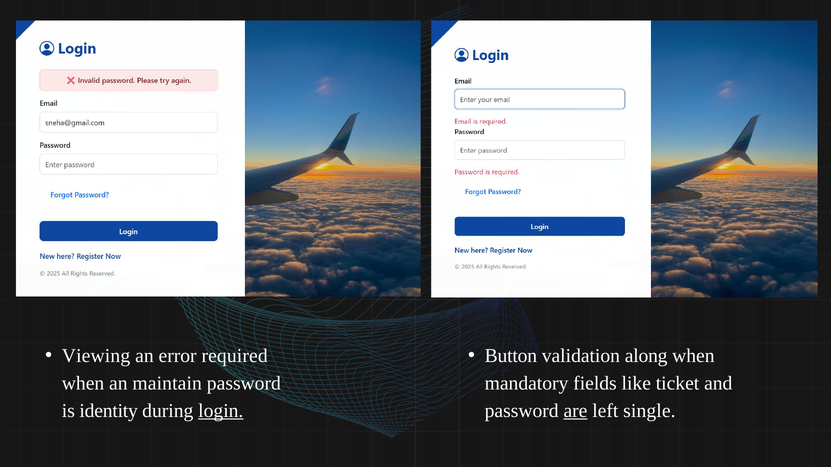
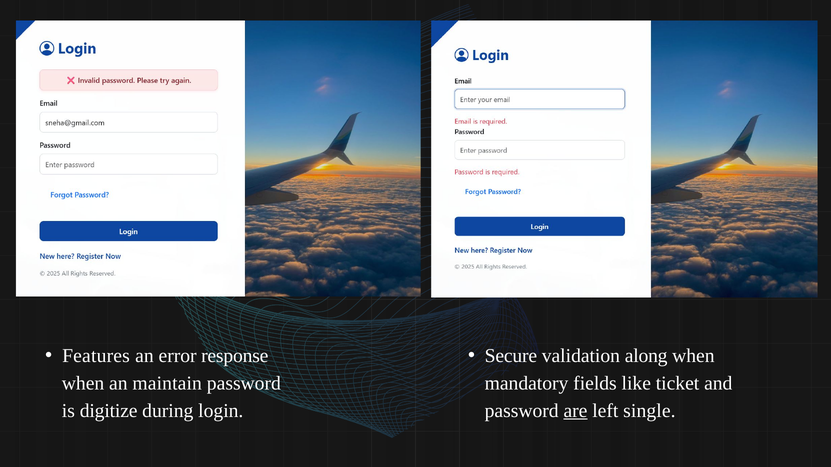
Viewing: Viewing -> Features (96, 356)
required: required -> response (235, 356)
Button: Button -> Secure (511, 356)
identity: identity -> digitize (109, 411)
login underline: present -> none (221, 411)
